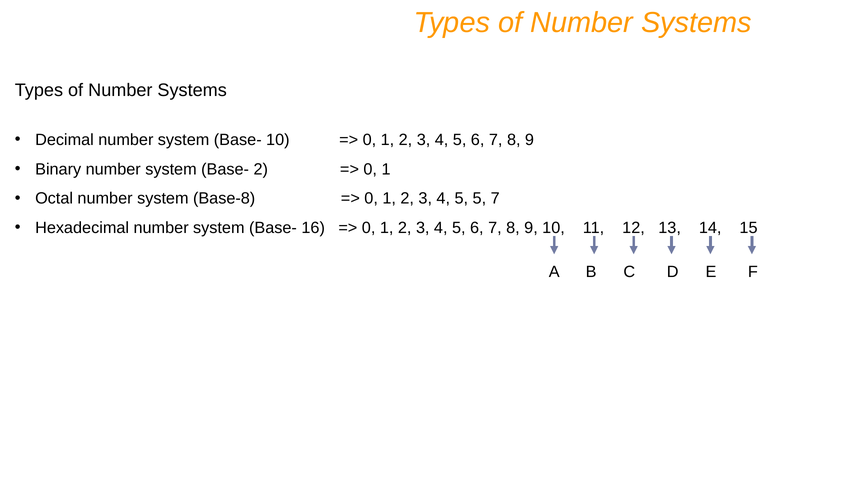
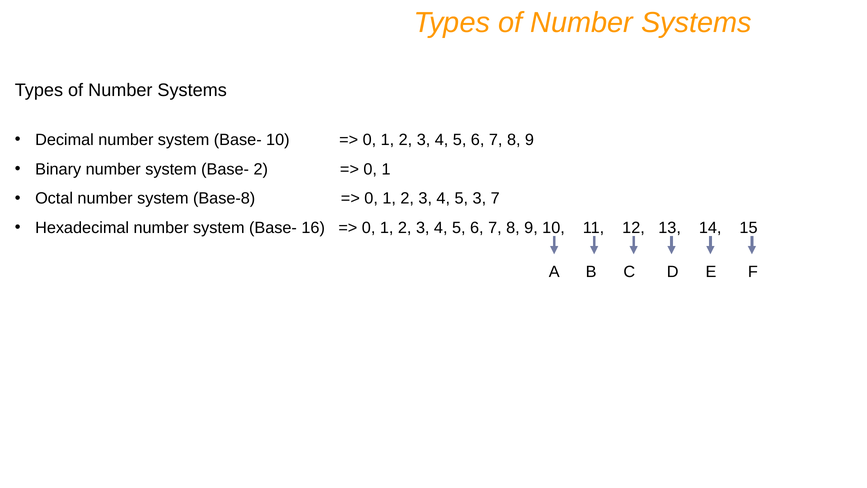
5 5: 5 -> 3 (479, 198)
